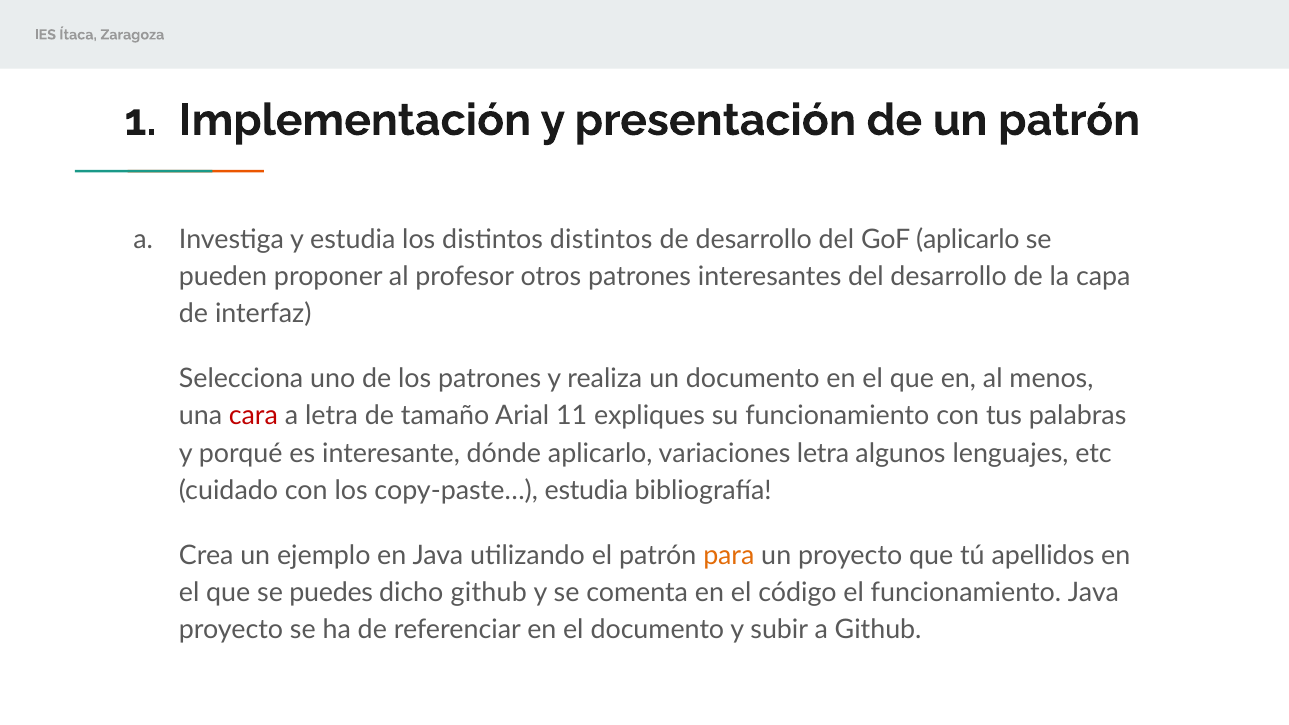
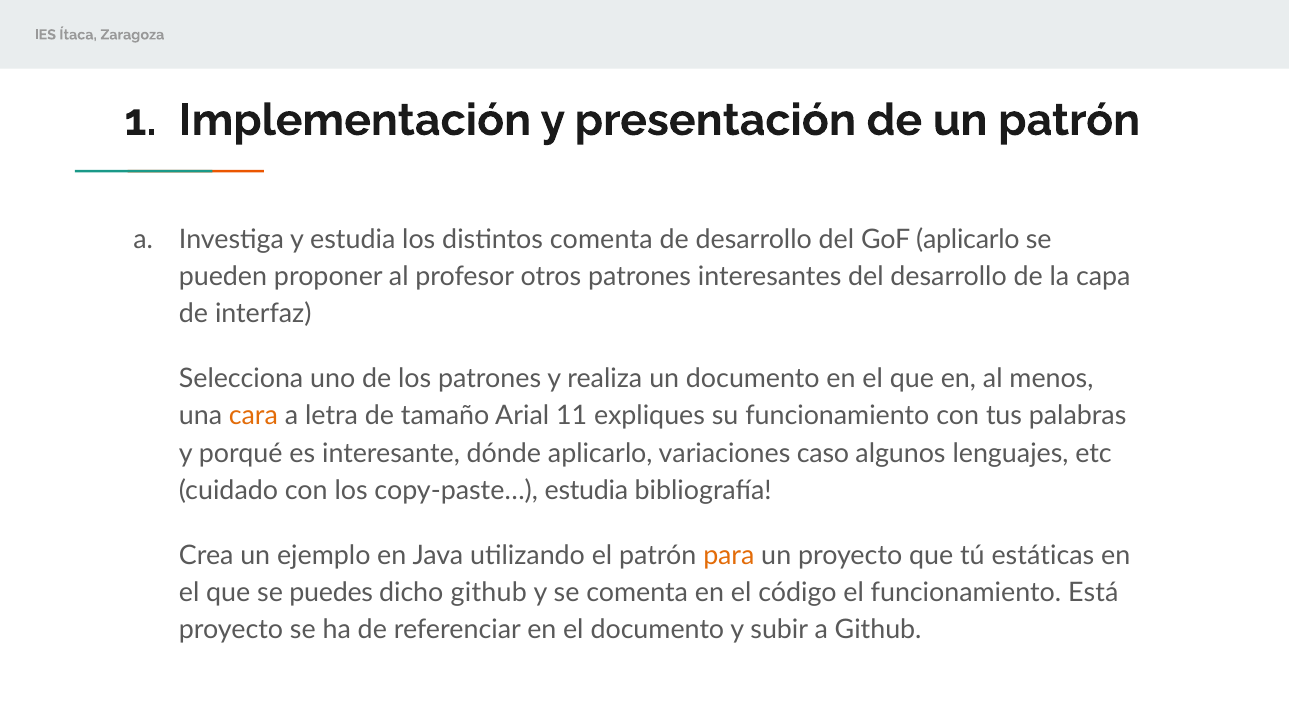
distintos distintos: distintos -> comenta (601, 239)
cara colour: red -> orange (253, 416)
variaciones letra: letra -> caso (823, 453)
apellidos: apellidos -> estáticas (1043, 556)
funcionamiento Java: Java -> Está (1093, 593)
